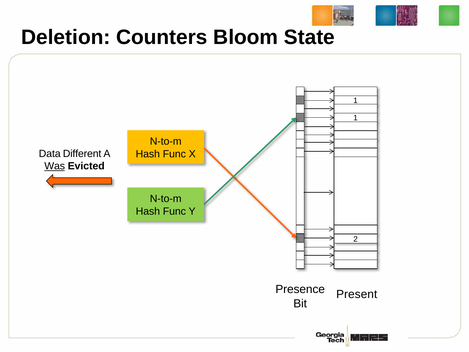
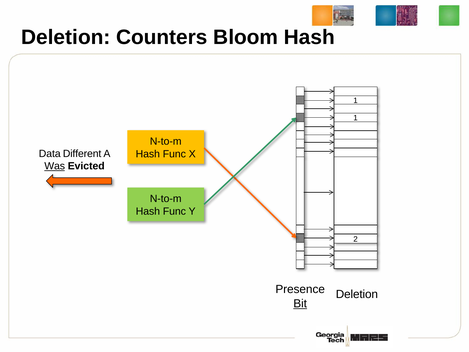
Bloom State: State -> Hash (309, 37)
Present: Present -> Deletion (357, 294)
Bit underline: none -> present (300, 303)
